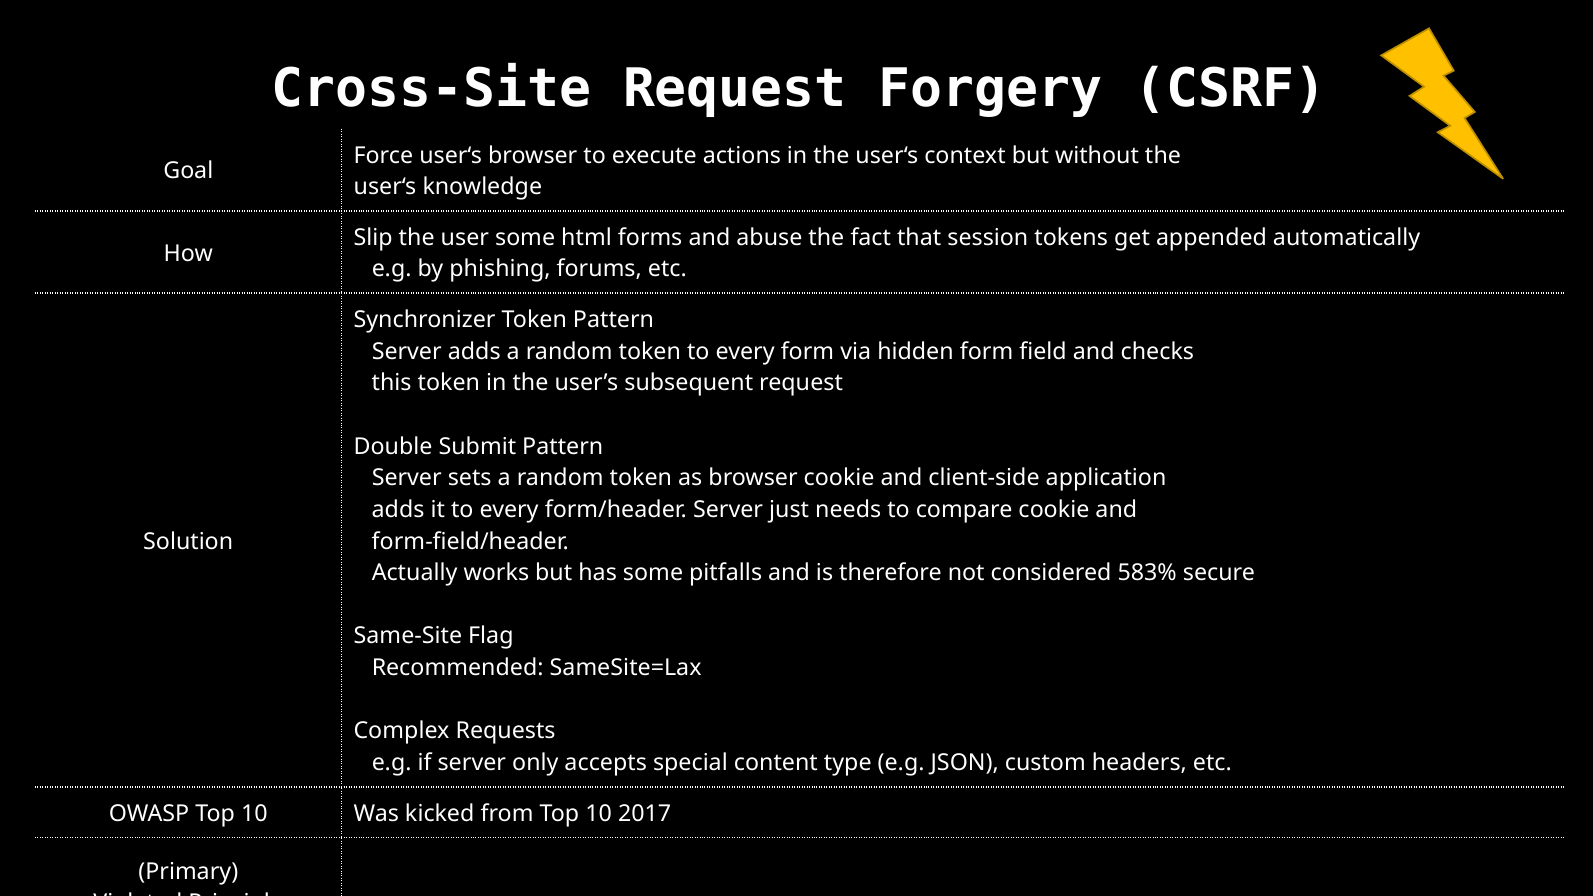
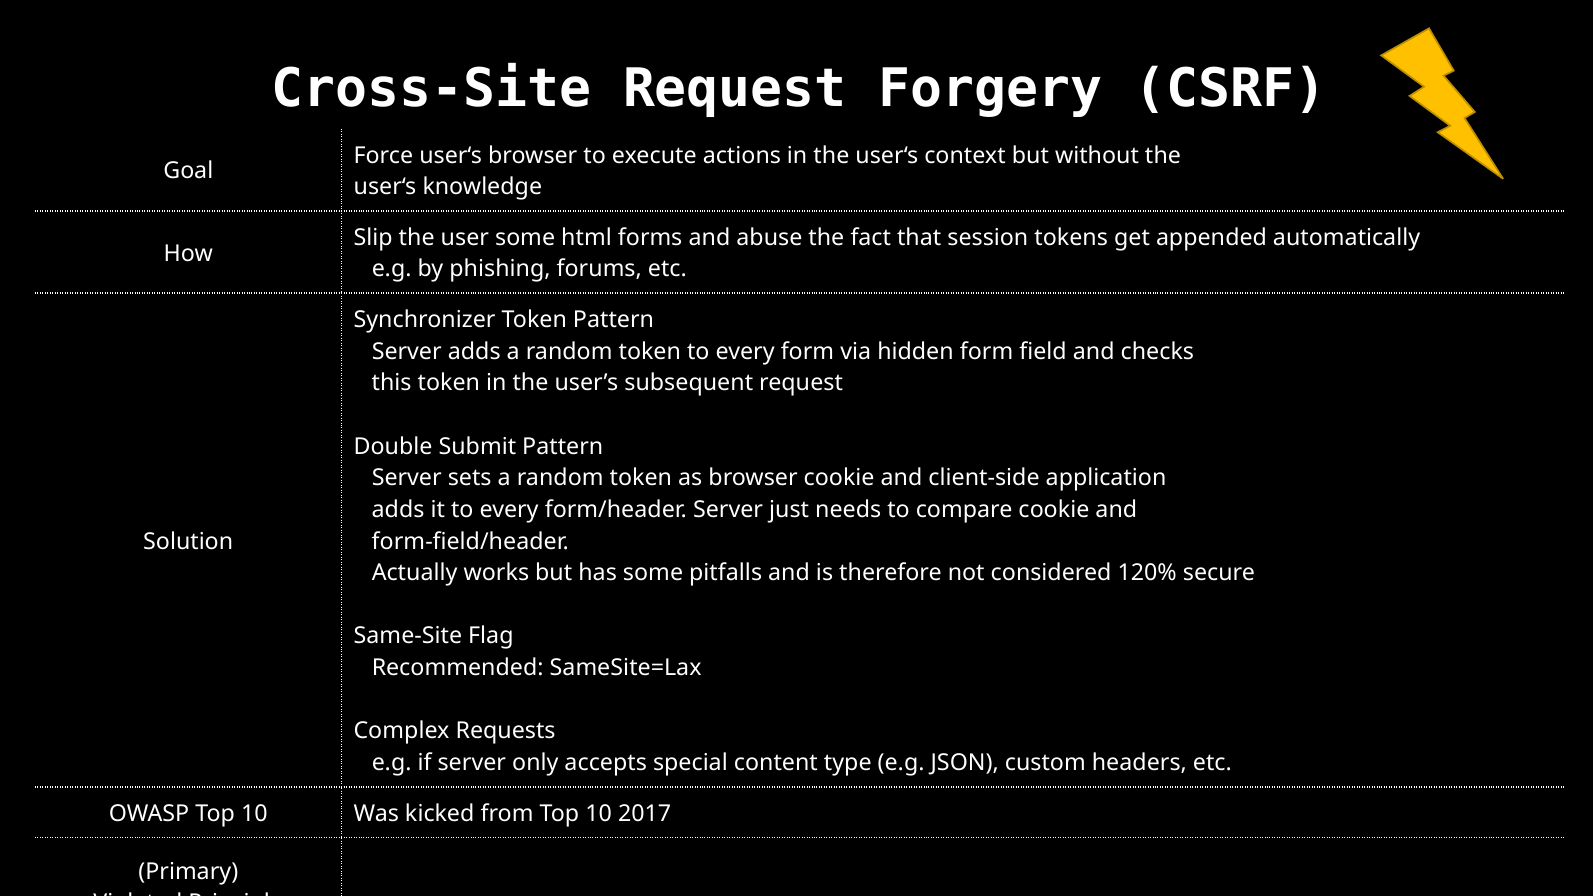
583%: 583% -> 120% (1147, 573)
